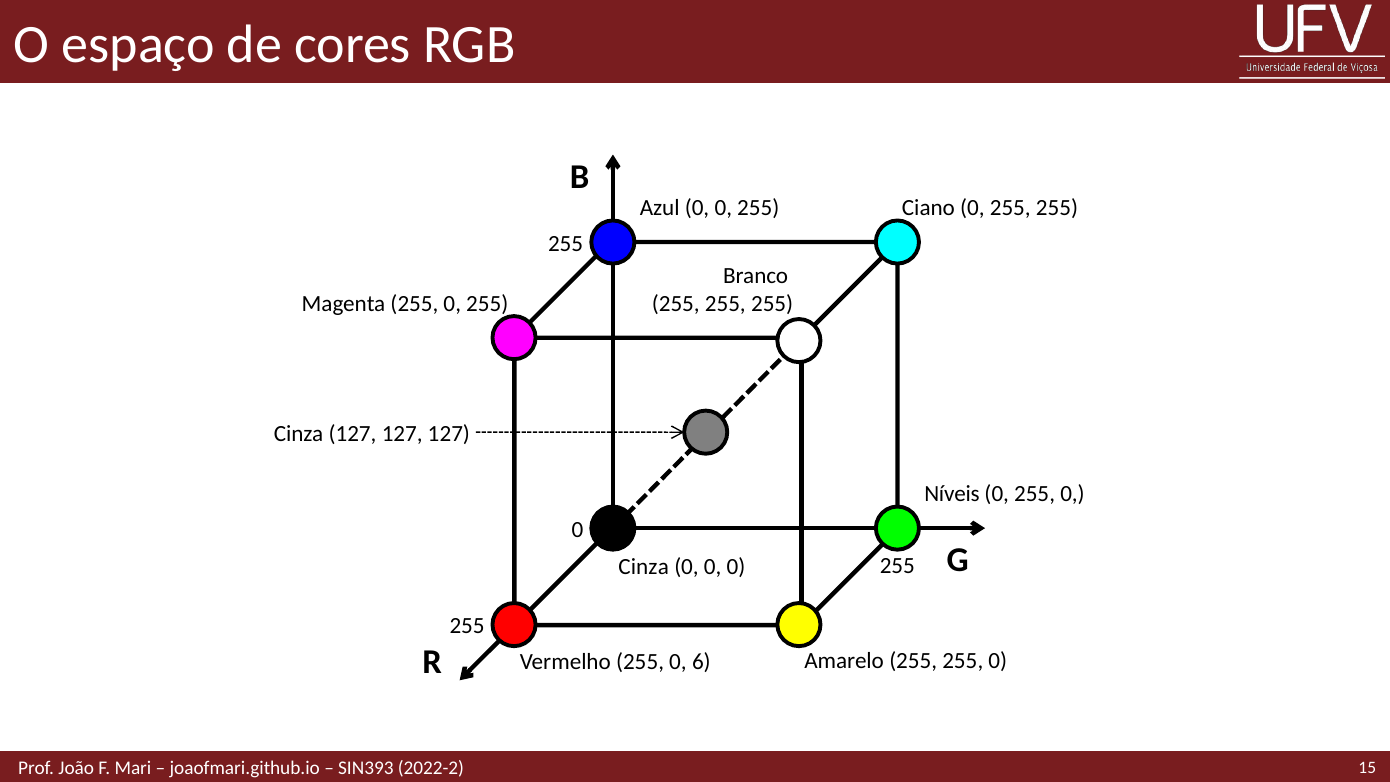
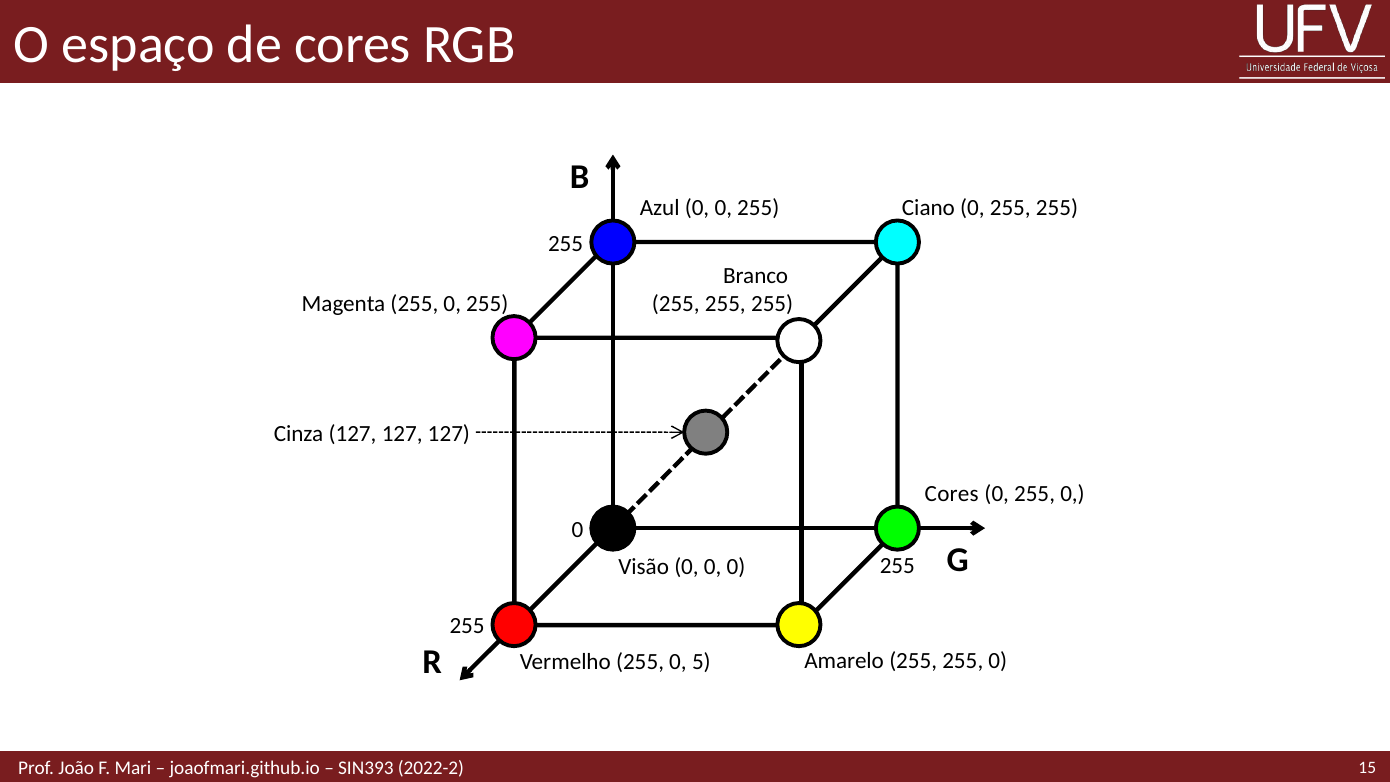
Níveis: Níveis -> Cores (952, 494)
Cinza: Cinza -> Visão (644, 567)
6: 6 -> 5 (701, 662)
